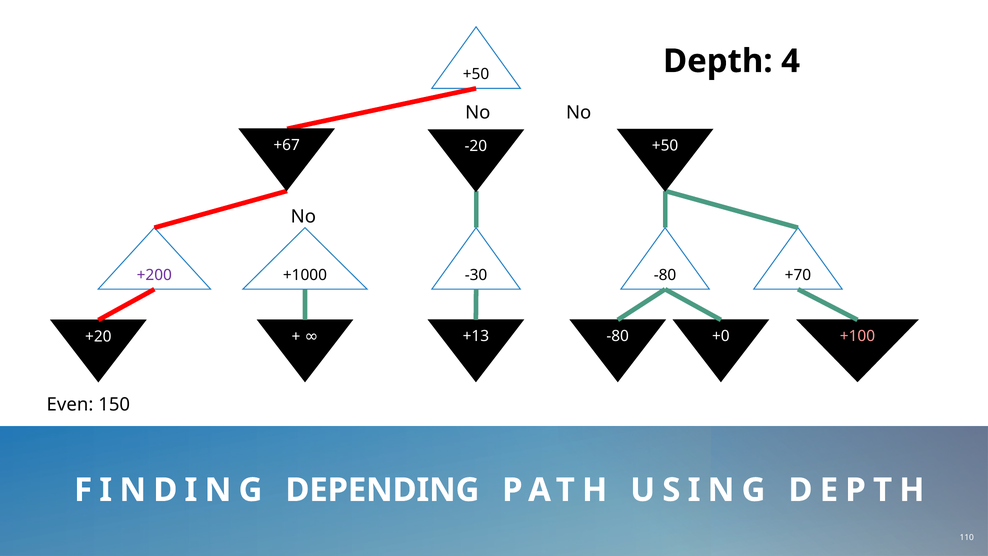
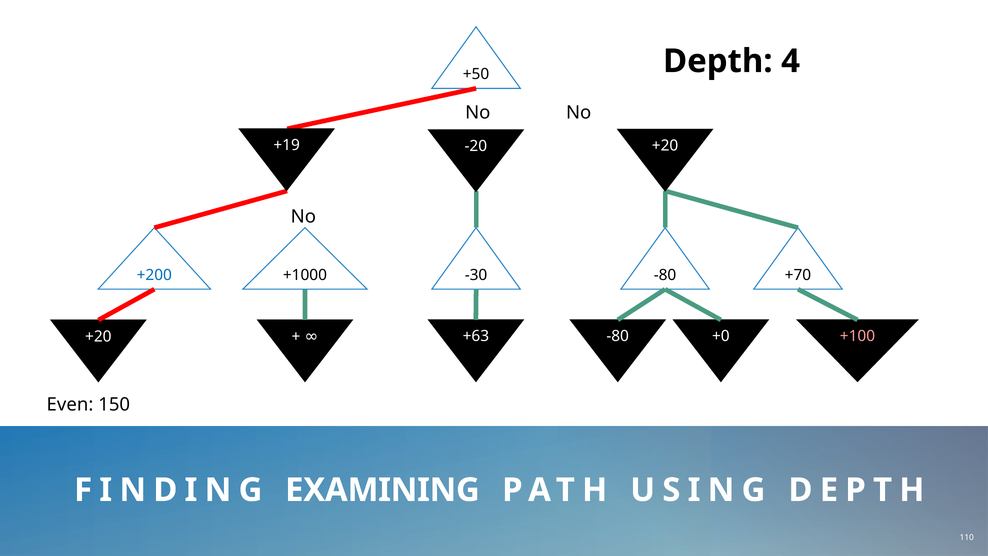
+67: +67 -> +19 (287, 145)
+50: +50 -> +20 (665, 146)
+200 colour: purple -> blue (154, 275)
+13: +13 -> +63 (476, 336)
DEPENDING: DEPENDING -> EXAMINING (382, 490)
